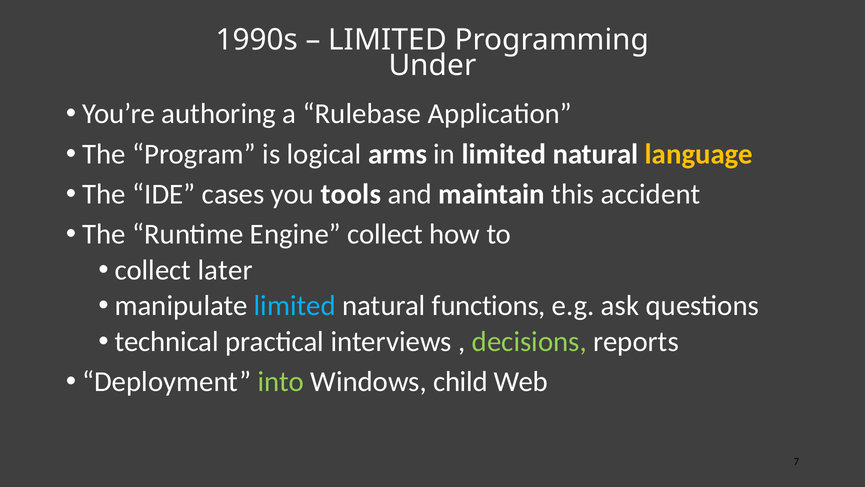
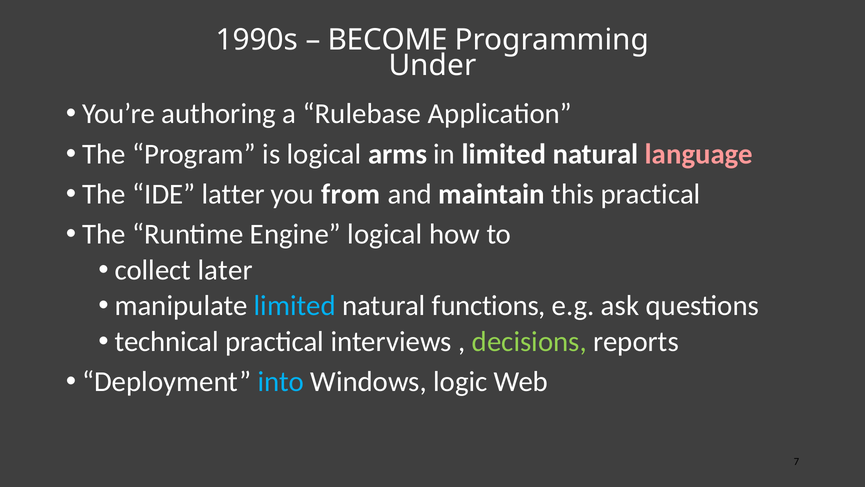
LIMITED: LIMITED -> BECOME (388, 40)
language colour: yellow -> pink (699, 154)
cases: cases -> latter (233, 194)
tools: tools -> from (351, 194)
this accident: accident -> practical (651, 194)
Engine collect: collect -> logical (385, 234)
into colour: light green -> light blue (281, 381)
child: child -> logic (460, 381)
